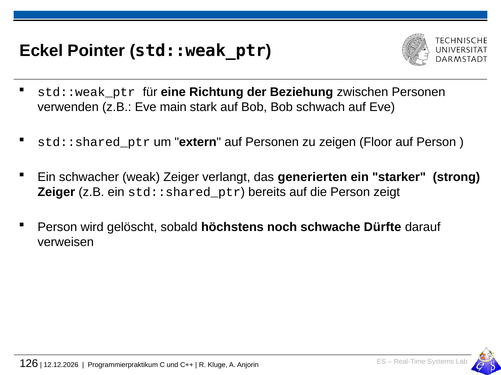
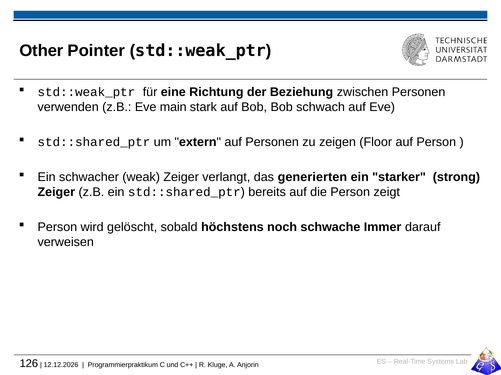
Eckel: Eckel -> Other (41, 51)
Dürfte: Dürfte -> Immer (383, 227)
